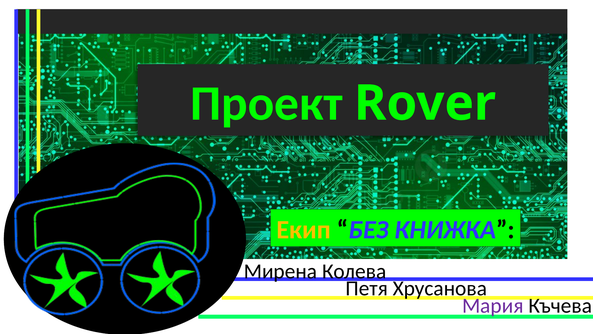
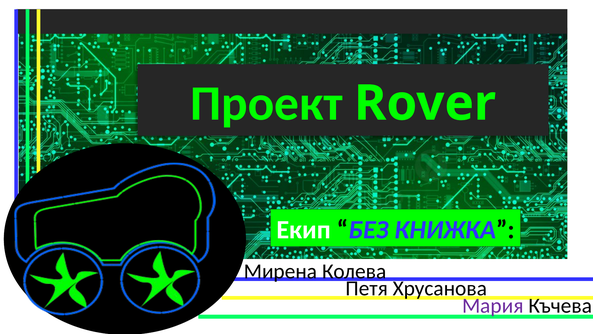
Екип colour: yellow -> white (304, 229)
